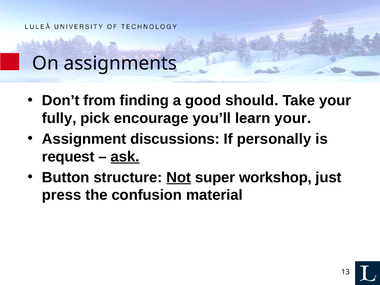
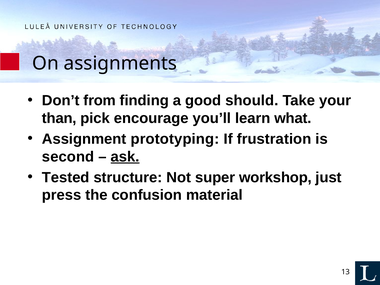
fully: fully -> than (59, 118)
learn your: your -> what (293, 118)
discussions: discussions -> prototyping (175, 139)
personally: personally -> frustration (274, 139)
request: request -> second (68, 157)
Button: Button -> Tested (66, 177)
Not underline: present -> none (179, 177)
